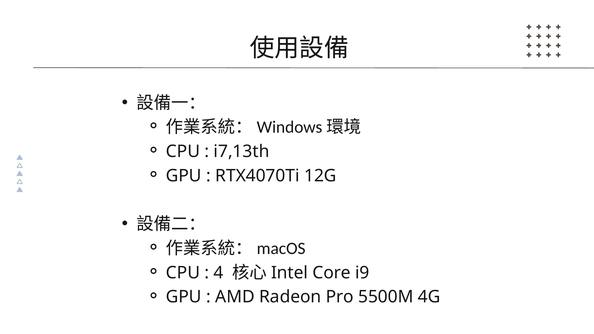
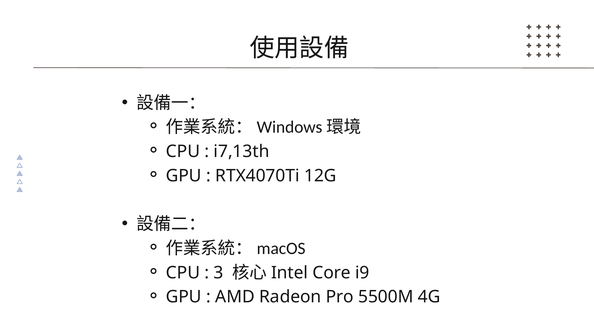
4: 4 -> 3 (219, 273)
